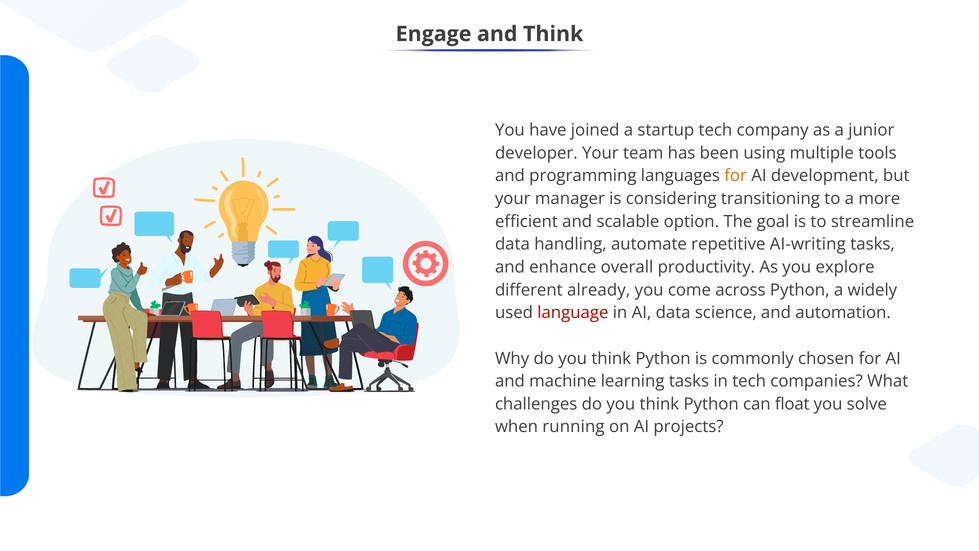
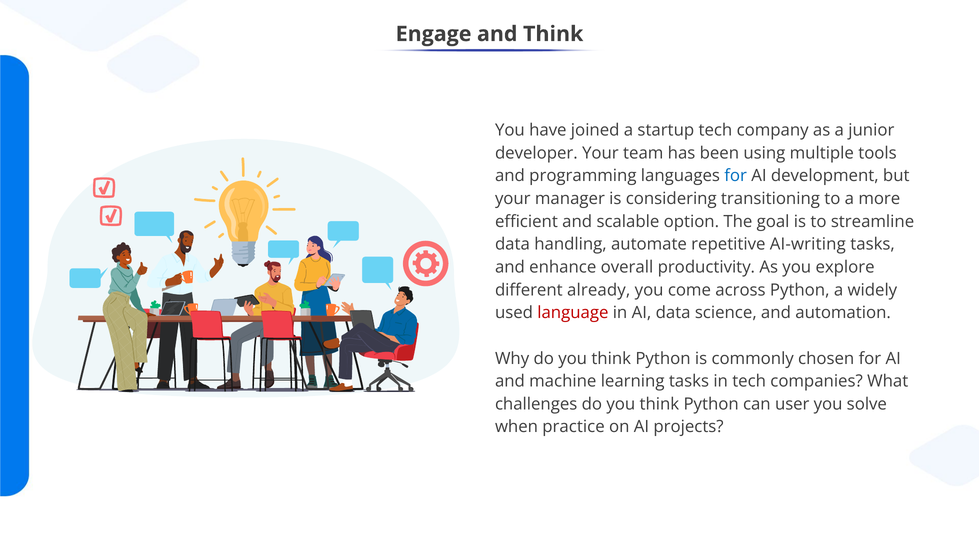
for colour: orange -> blue (736, 176)
float: float -> user (792, 404)
running: running -> practice (574, 427)
